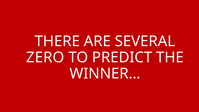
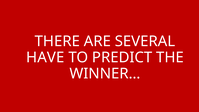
ZERO: ZERO -> HAVE (45, 57)
